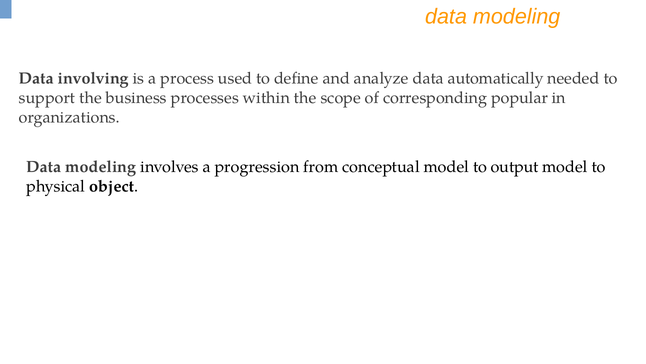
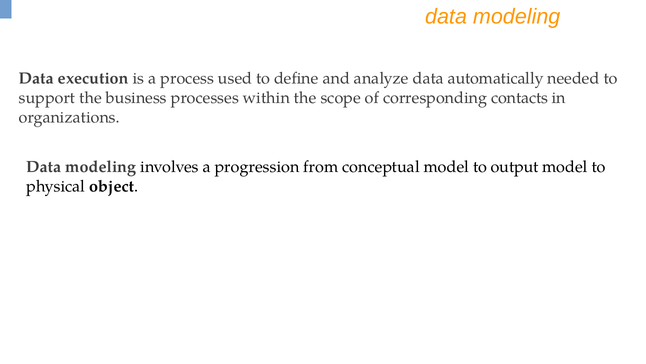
involving: involving -> execution (93, 78)
popular: popular -> contacts (520, 98)
